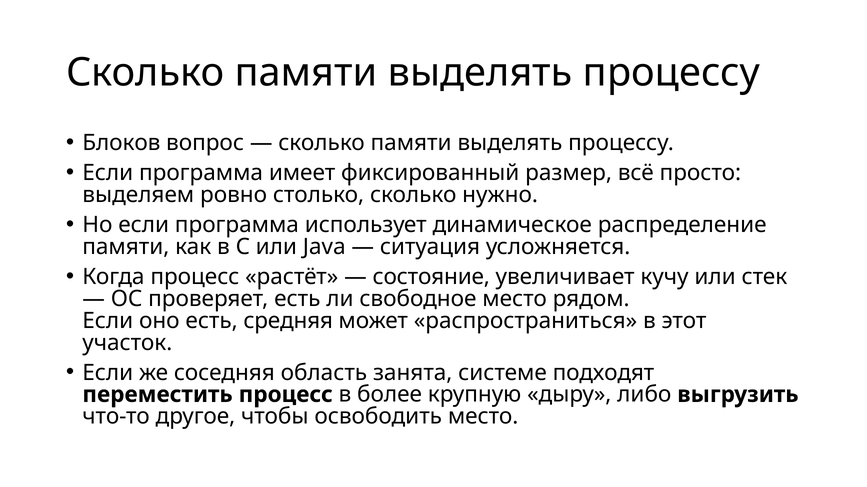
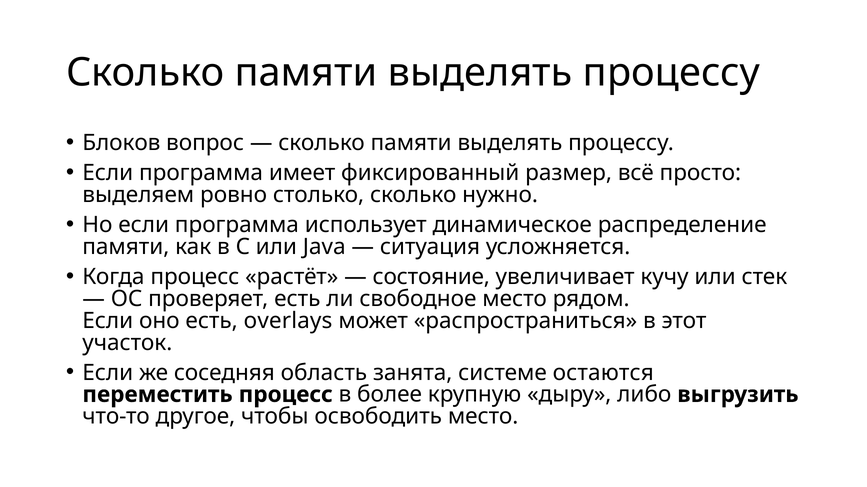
средняя: средняя -> overlays (288, 321)
подходят: подходят -> остаются (603, 373)
